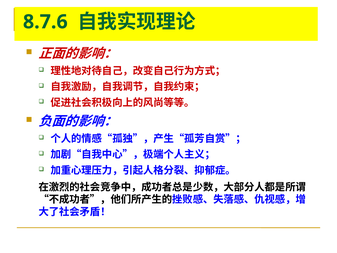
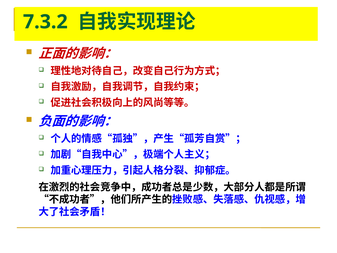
8.7.6: 8.7.6 -> 7.3.2 (45, 22)
